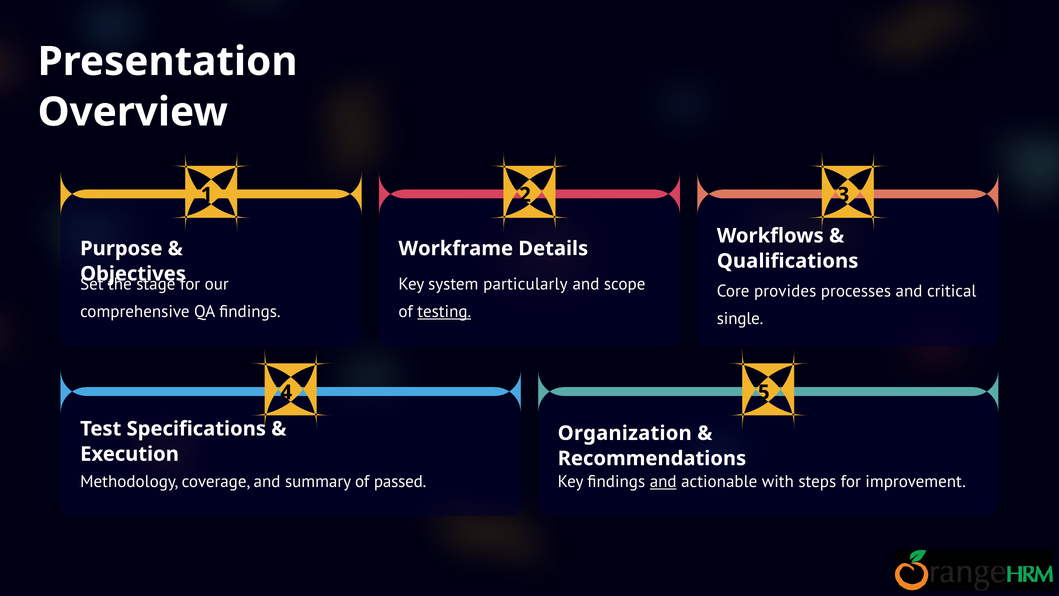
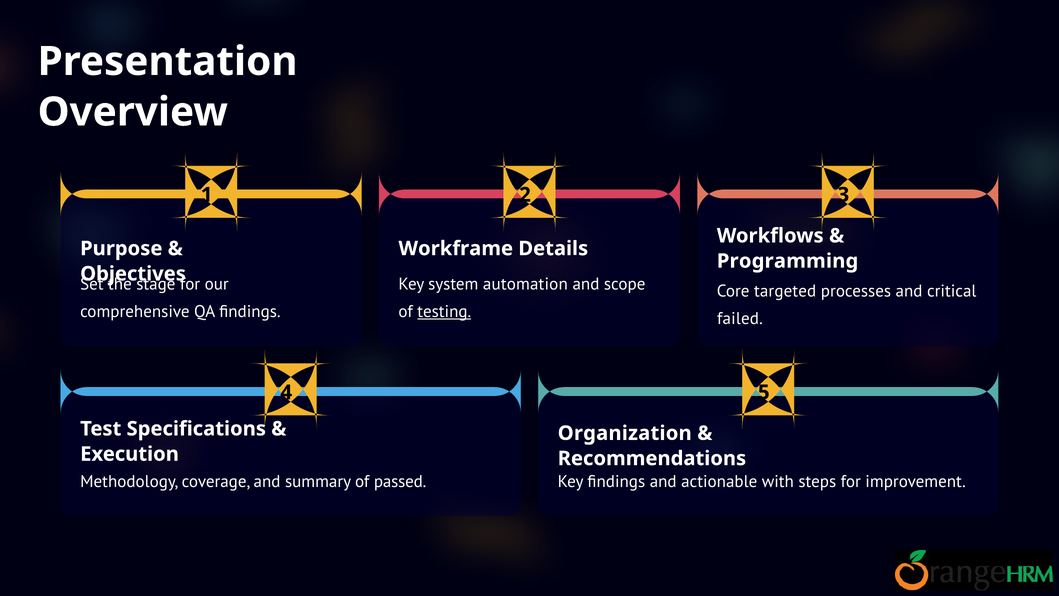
Qualifications: Qualifications -> Programming (788, 261)
particularly: particularly -> automation (525, 284)
provides: provides -> targeted (785, 291)
single: single -> failed (740, 318)
and underline: present -> none (663, 481)
